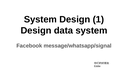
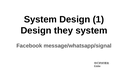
data: data -> they (63, 31)
